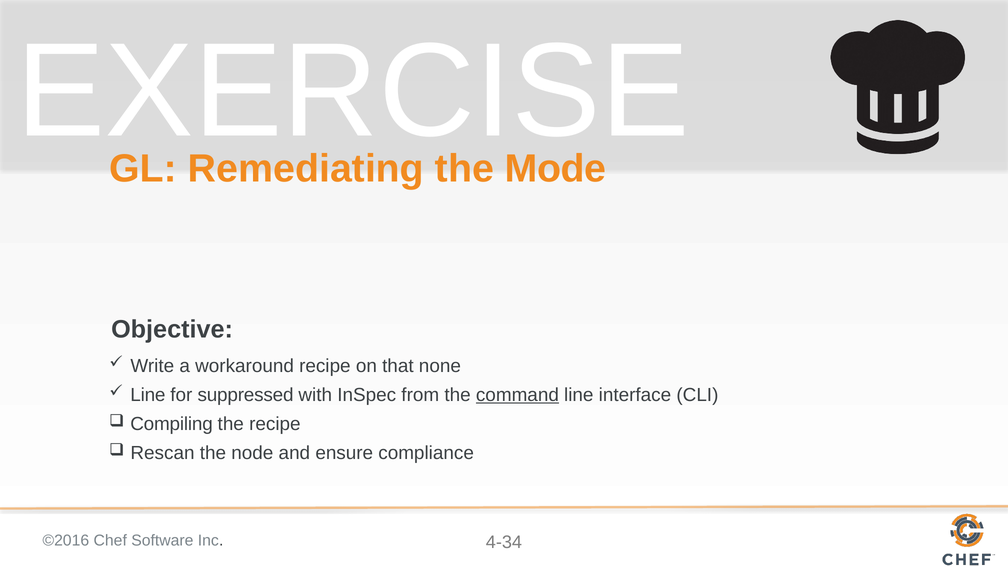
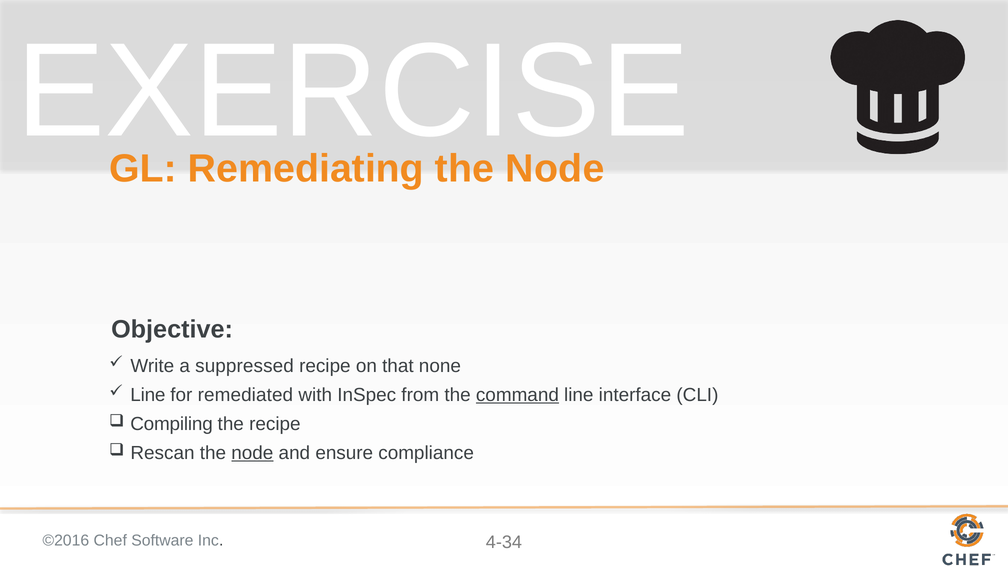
Remediating the Mode: Mode -> Node (555, 169)
workaround: workaround -> suppressed (245, 366)
suppressed: suppressed -> remediated (245, 395)
node underline: none -> present (252, 453)
